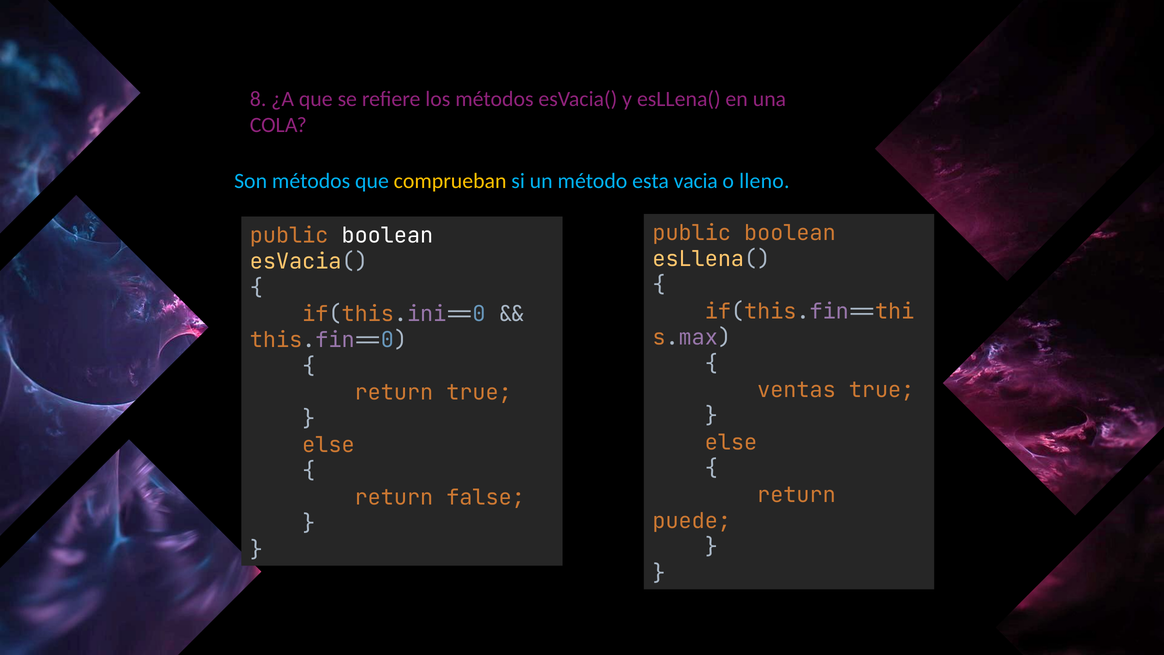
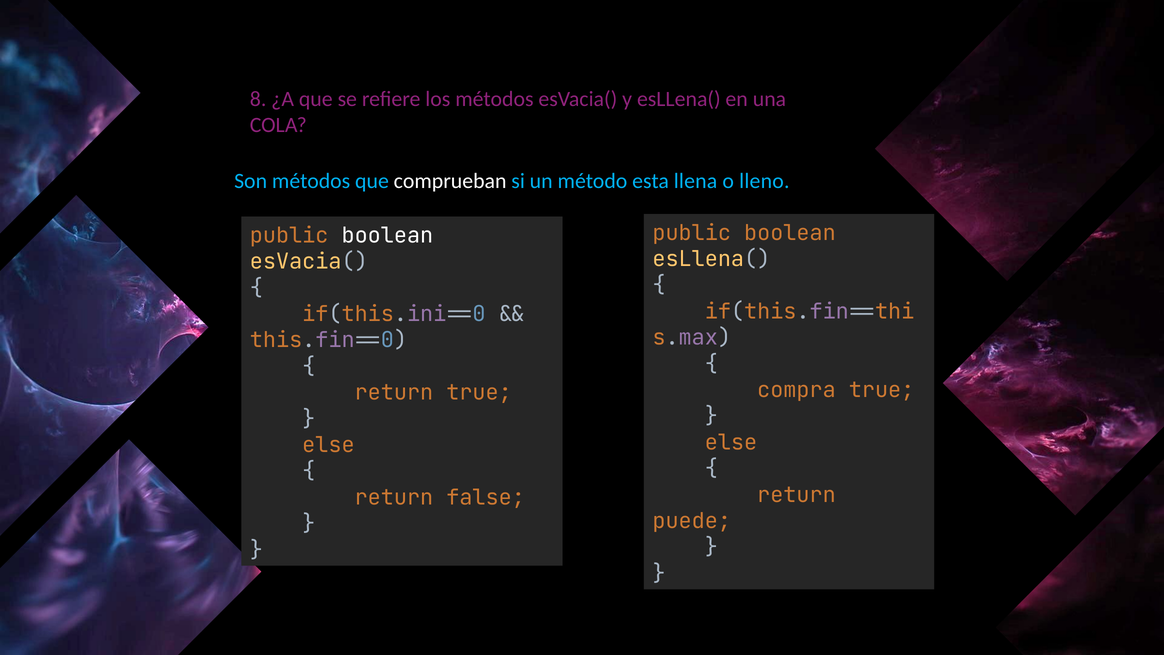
comprueban colour: yellow -> white (450, 181)
vacia: vacia -> llena (696, 181)
ventas: ventas -> compra (796, 390)
